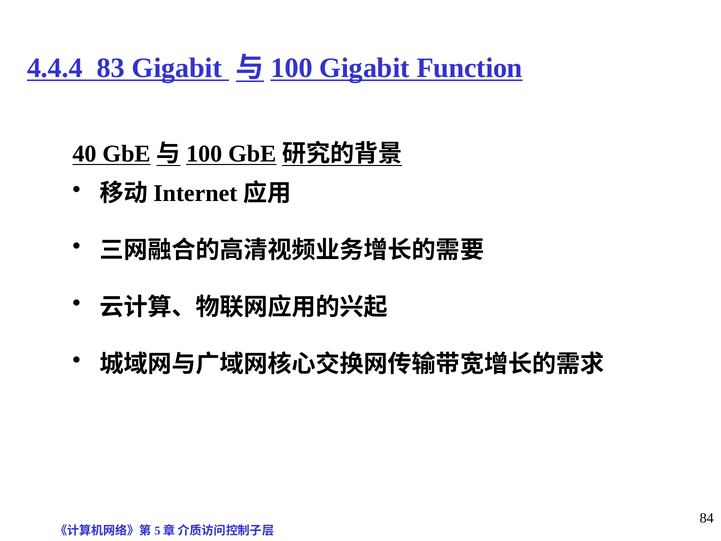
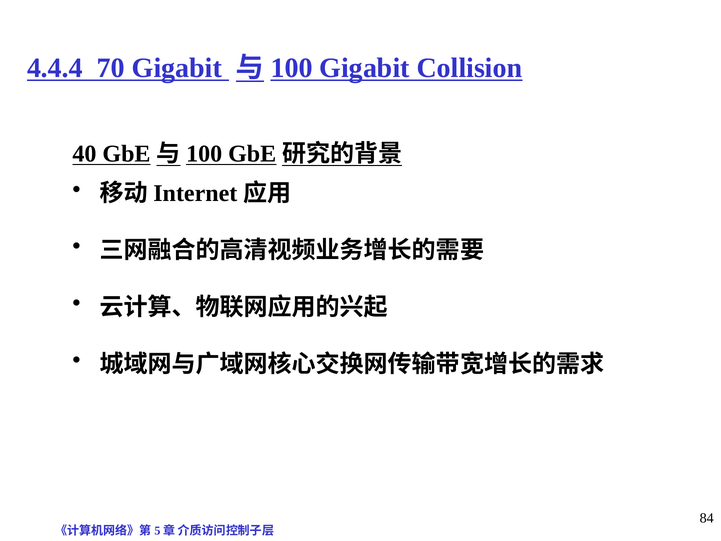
83: 83 -> 70 (111, 68)
Function: Function -> Collision (469, 68)
